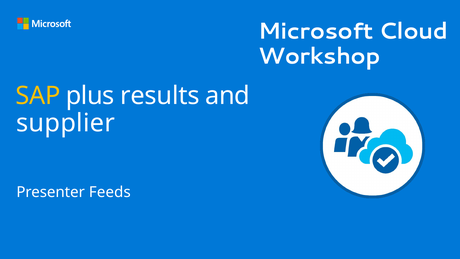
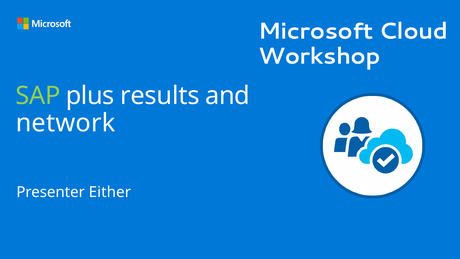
SAP colour: yellow -> light green (38, 96)
supplier: supplier -> network (66, 123)
Feeds: Feeds -> Either (110, 192)
